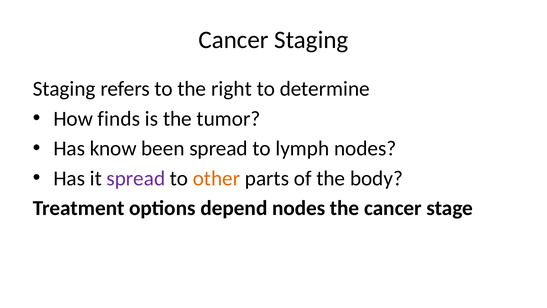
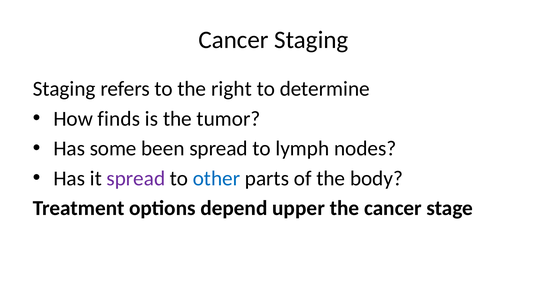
know: know -> some (113, 148)
other colour: orange -> blue (216, 178)
depend nodes: nodes -> upper (299, 208)
